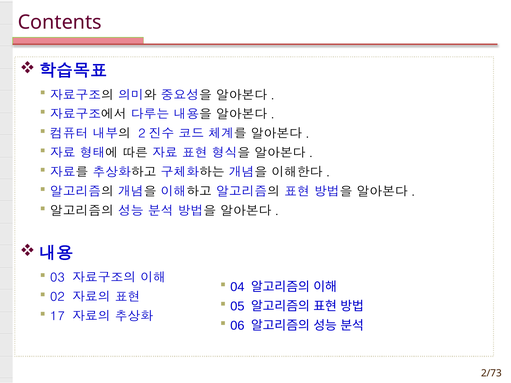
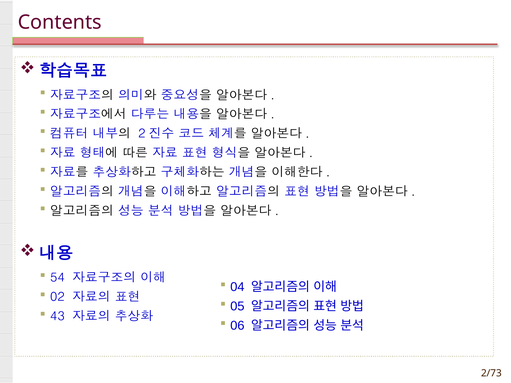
03: 03 -> 54 (57, 278)
17: 17 -> 43 (57, 316)
